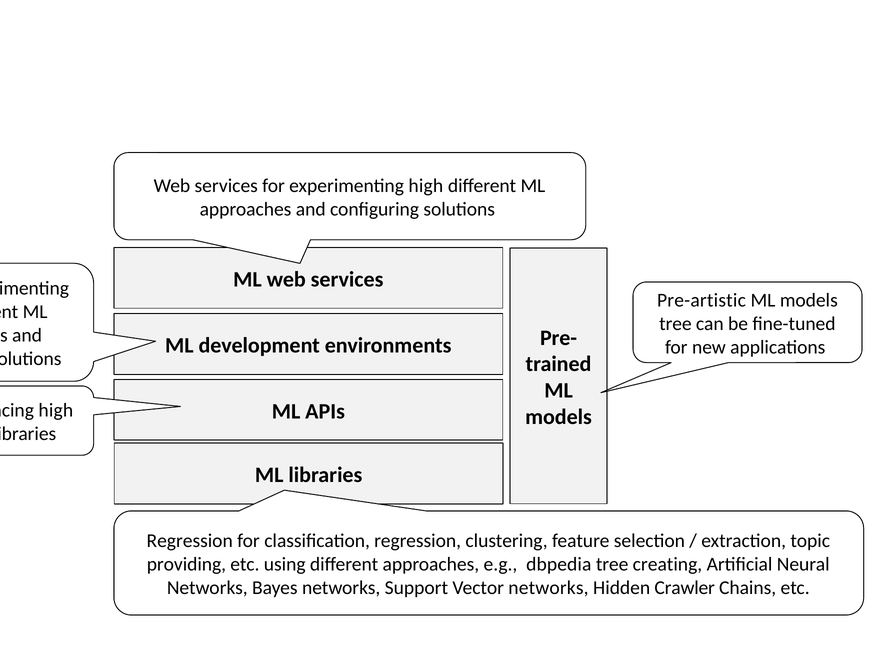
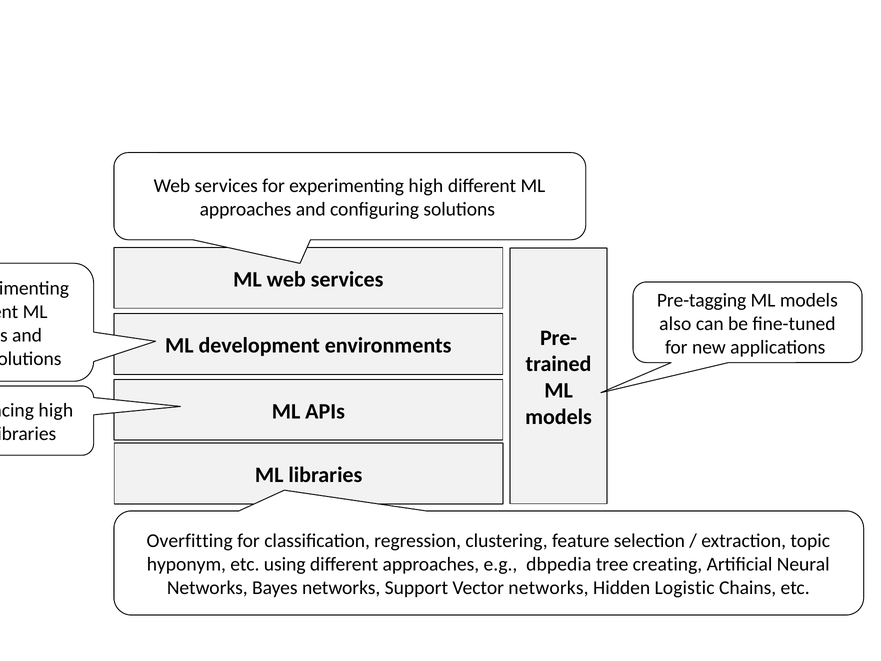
Pre-artistic: Pre-artistic -> Pre-tagging (702, 300)
tree: tree -> also (675, 324)
Regression: Regression -> Overfitting (190, 541)
providing: providing -> hyponym (186, 564)
Crawler: Crawler -> Logistic (685, 588)
